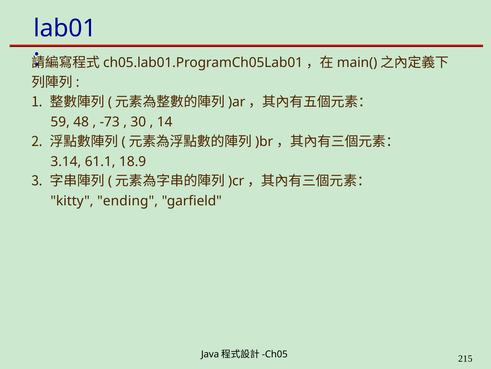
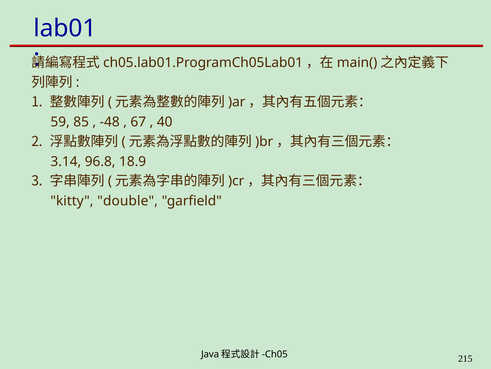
48: 48 -> 85 (81, 122)
-73: -73 -> -48 (110, 122)
30: 30 -> 67 (138, 122)
14: 14 -> 40 (165, 122)
61.1: 61.1 -> 96.8 (100, 161)
ending: ending -> double (128, 200)
